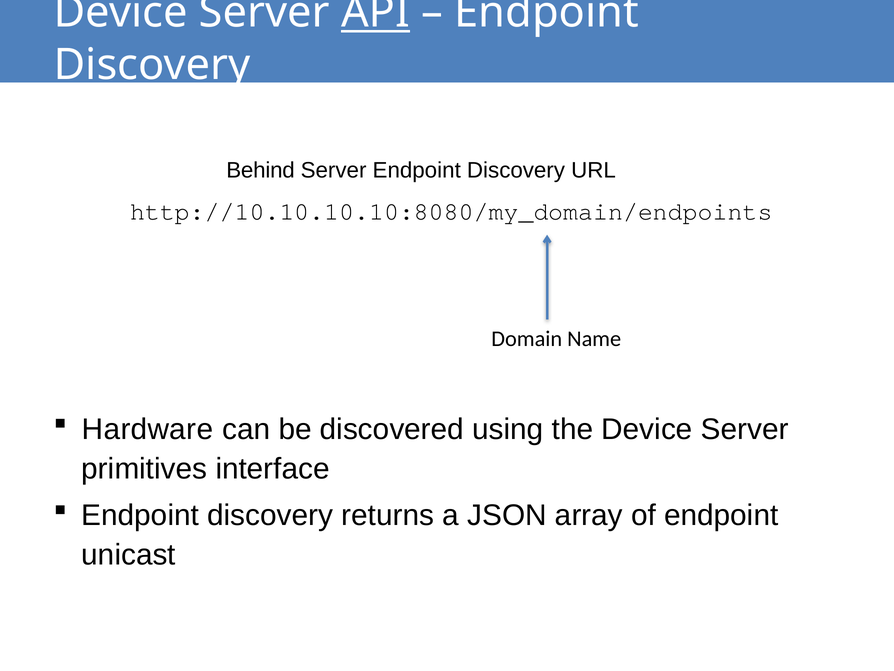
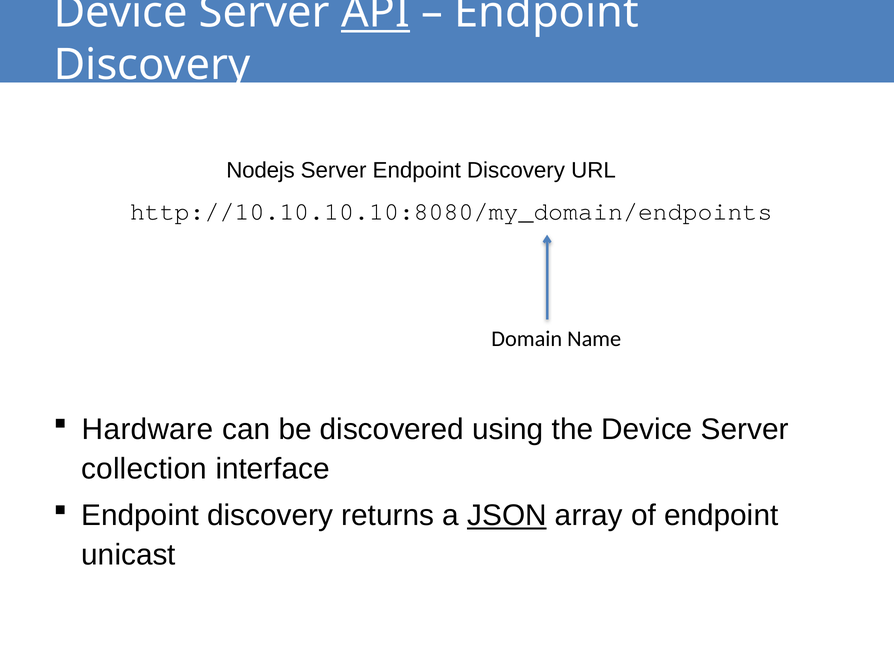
Behind: Behind -> Nodejs (261, 170)
primitives: primitives -> collection (144, 468)
JSON underline: none -> present (507, 515)
